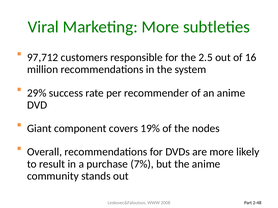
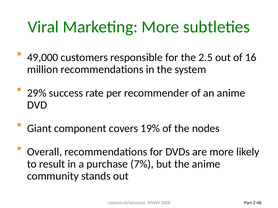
97,712: 97,712 -> 49,000 (43, 58)
